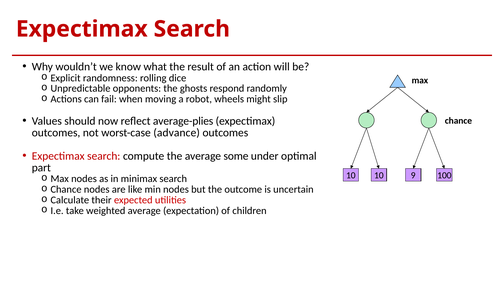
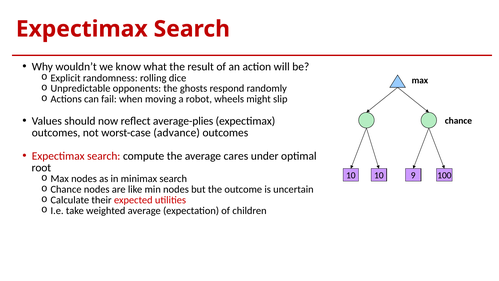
some: some -> cares (236, 156)
part: part -> root (41, 167)
